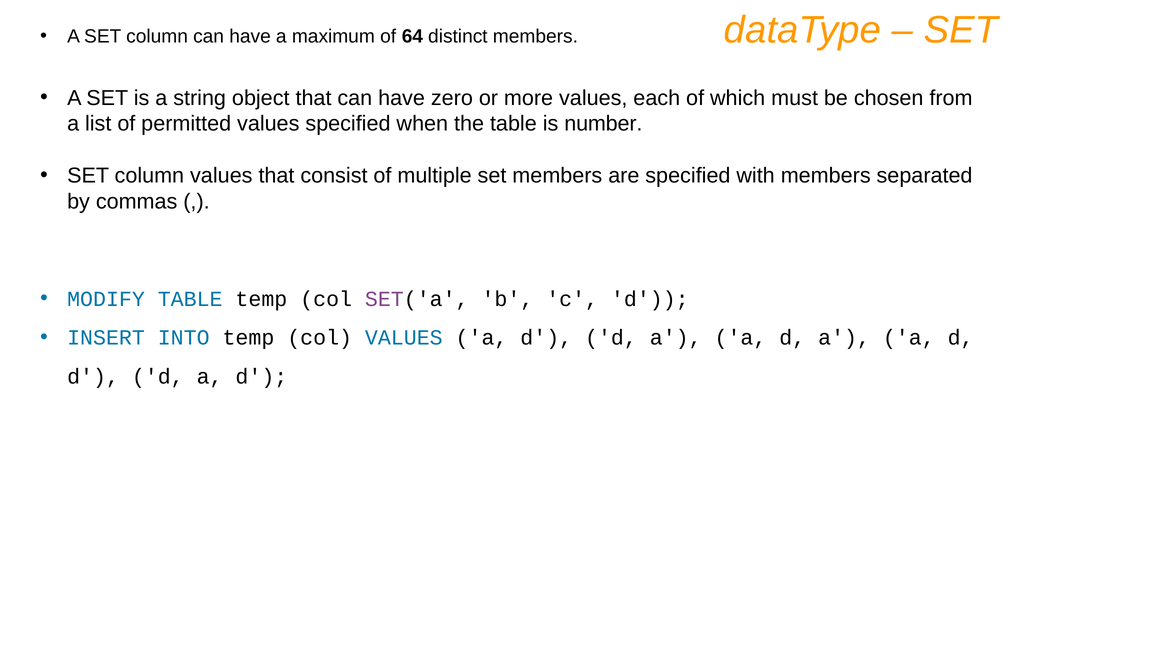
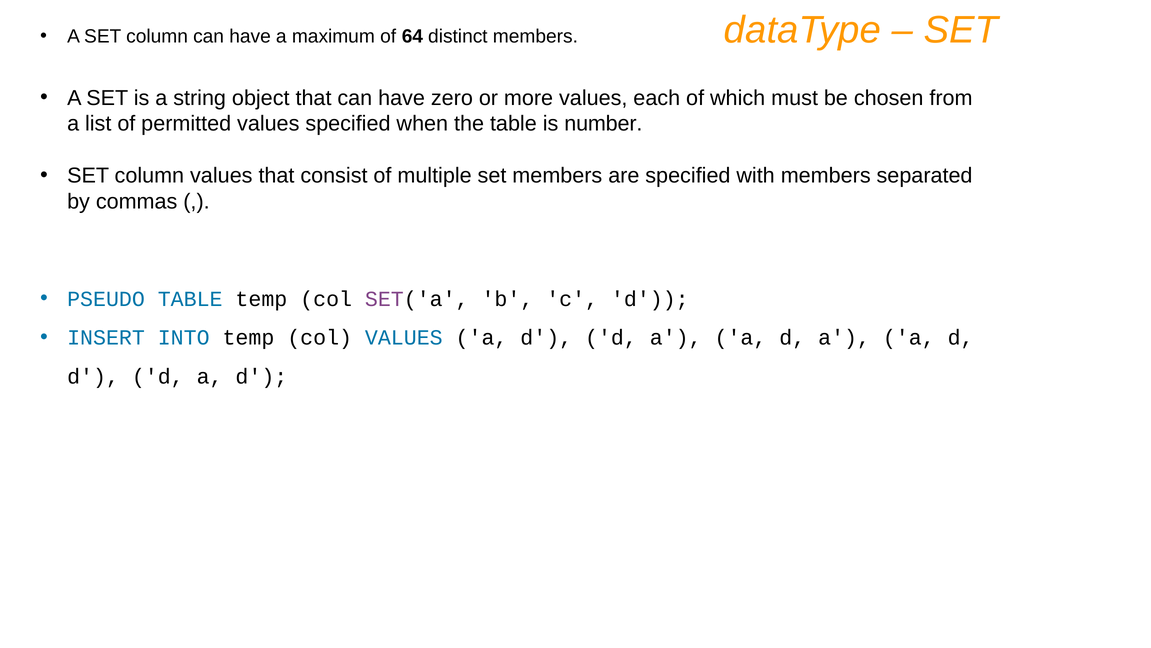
MODIFY: MODIFY -> PSEUDO (106, 299)
